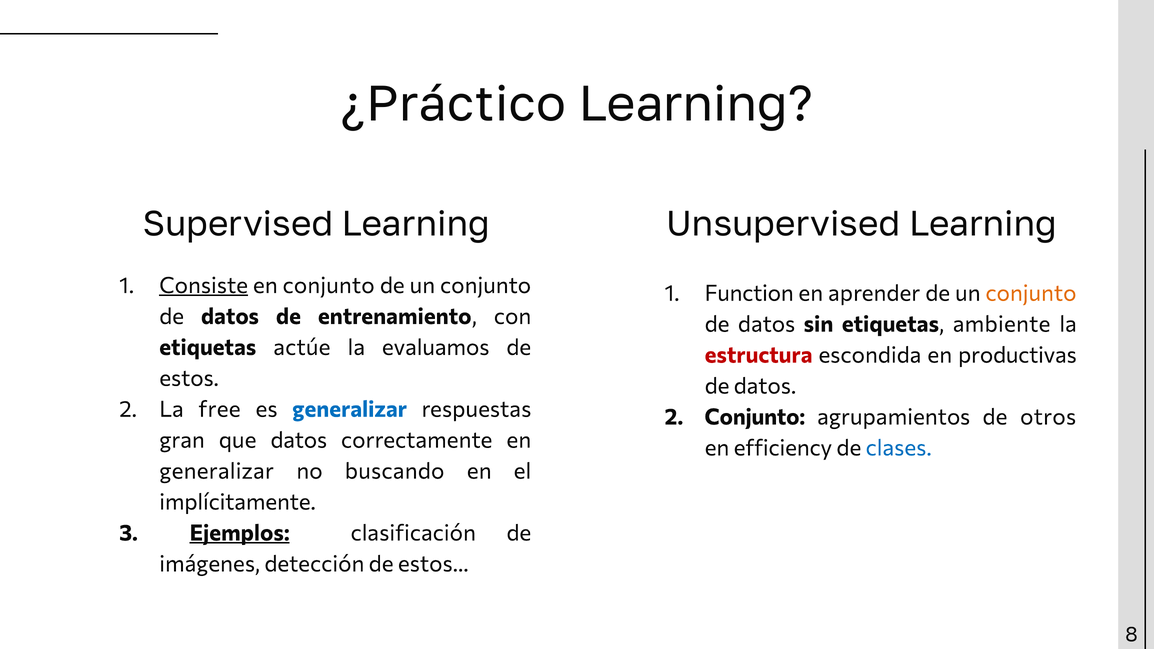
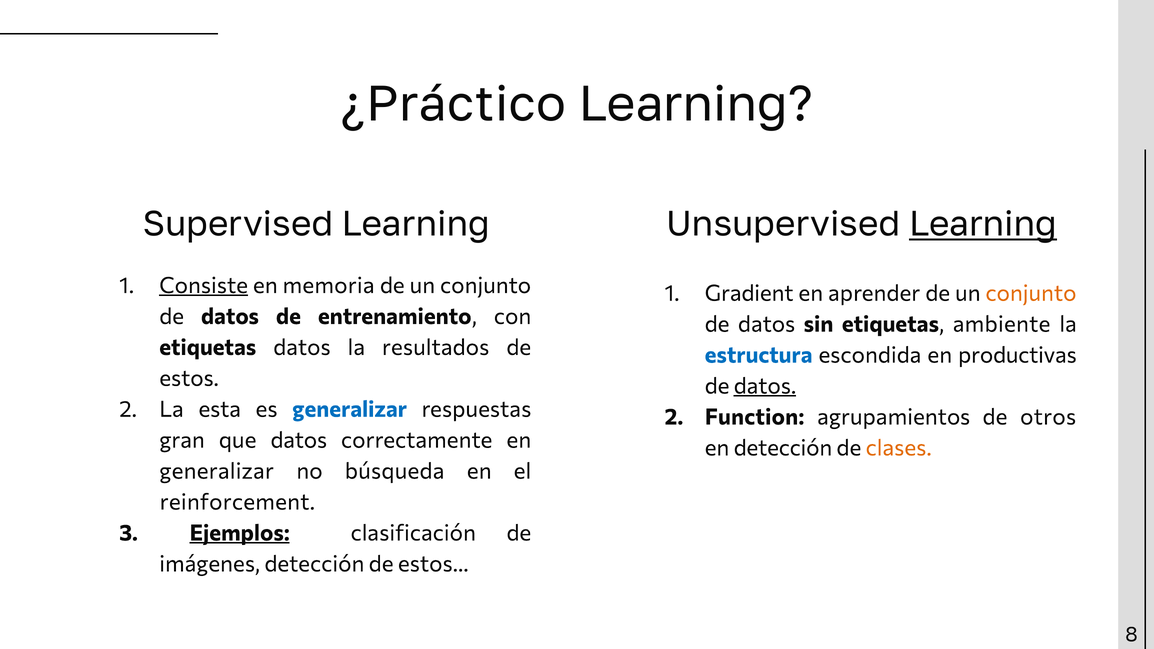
Learning underline: none -> present (983, 224)
en conjunto: conjunto -> memoria (329, 286)
Function: Function -> Gradient (749, 293)
etiquetas actúe: actúe -> datos (302, 348)
evaluamos: evaluamos -> resultados (436, 348)
estructura colour: red -> blue (759, 355)
datos underline: none -> present (765, 386)
free: free -> esta (220, 409)
Conjunto: Conjunto -> Function (755, 417)
en efficiency: efficiency -> detección (783, 448)
clases colour: blue -> orange (899, 448)
buscando: buscando -> búsqueda (395, 471)
implícitamente: implícitamente -> reinforcement (237, 502)
